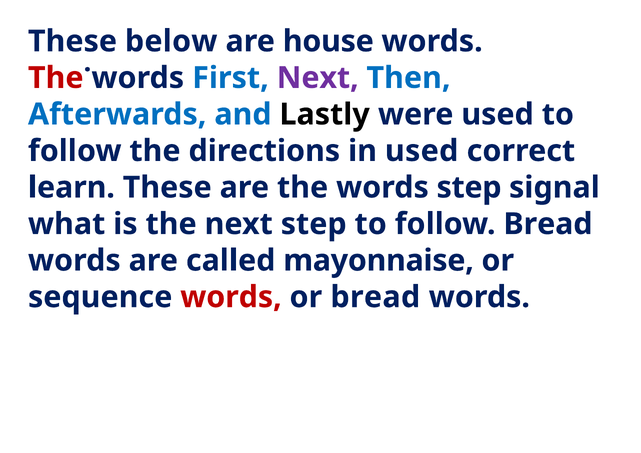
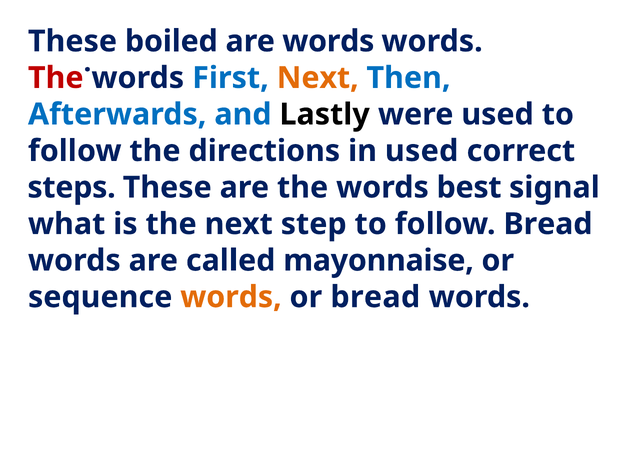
below: below -> boiled (171, 41)
are house: house -> words (328, 41)
Next colour: purple -> orange (318, 78)
learn: learn -> steps (72, 188)
words step: step -> best (469, 188)
words colour: red -> orange (231, 297)
